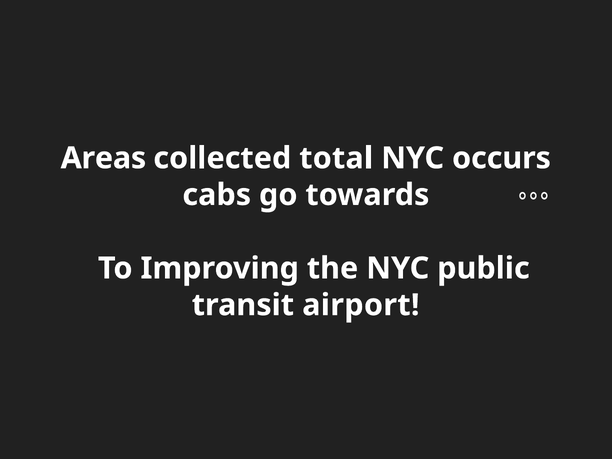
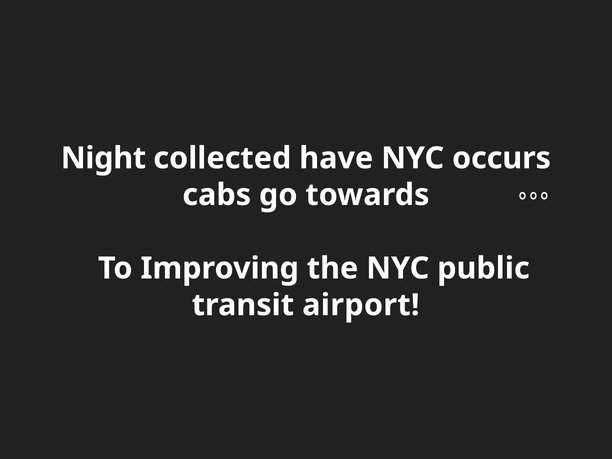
Areas: Areas -> Night (103, 158)
total: total -> have (336, 158)
